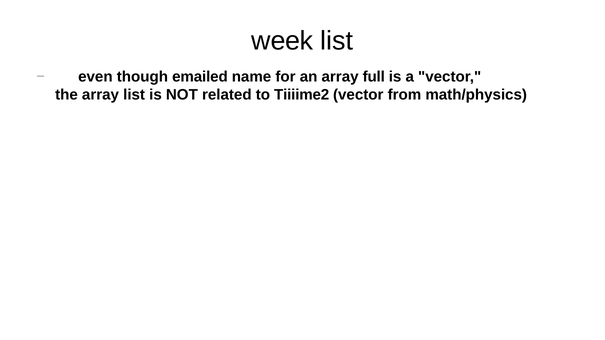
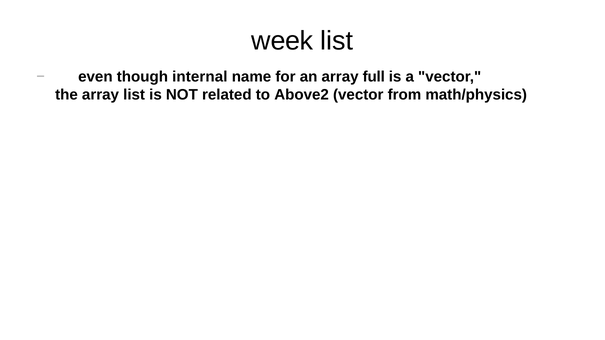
emailed: emailed -> internal (200, 77)
Tiiiime2: Tiiiime2 -> Above2 (302, 95)
